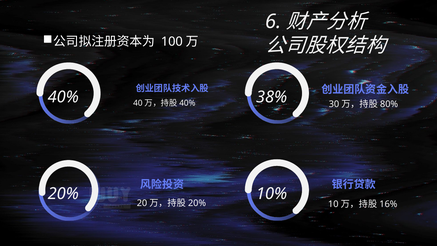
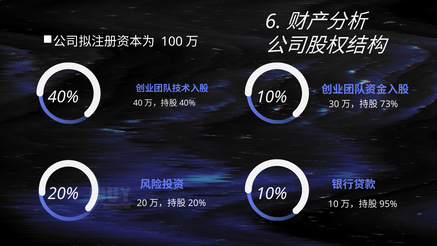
38%: 38% -> 10% (272, 97)
80%: 80% -> 73% (389, 104)
16%: 16% -> 95% (388, 204)
